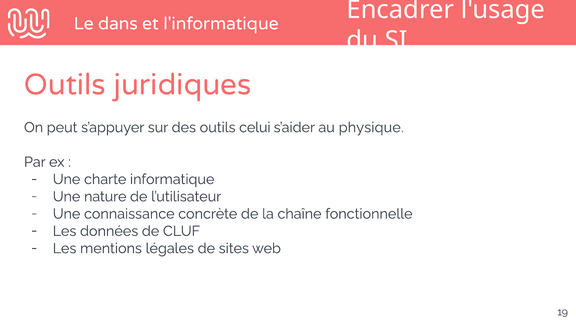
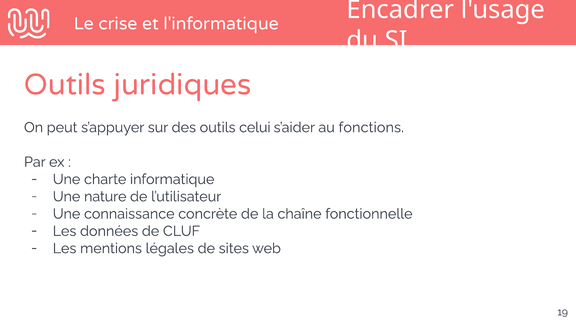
dans: dans -> crise (118, 24)
physique: physique -> fonctions (371, 127)
